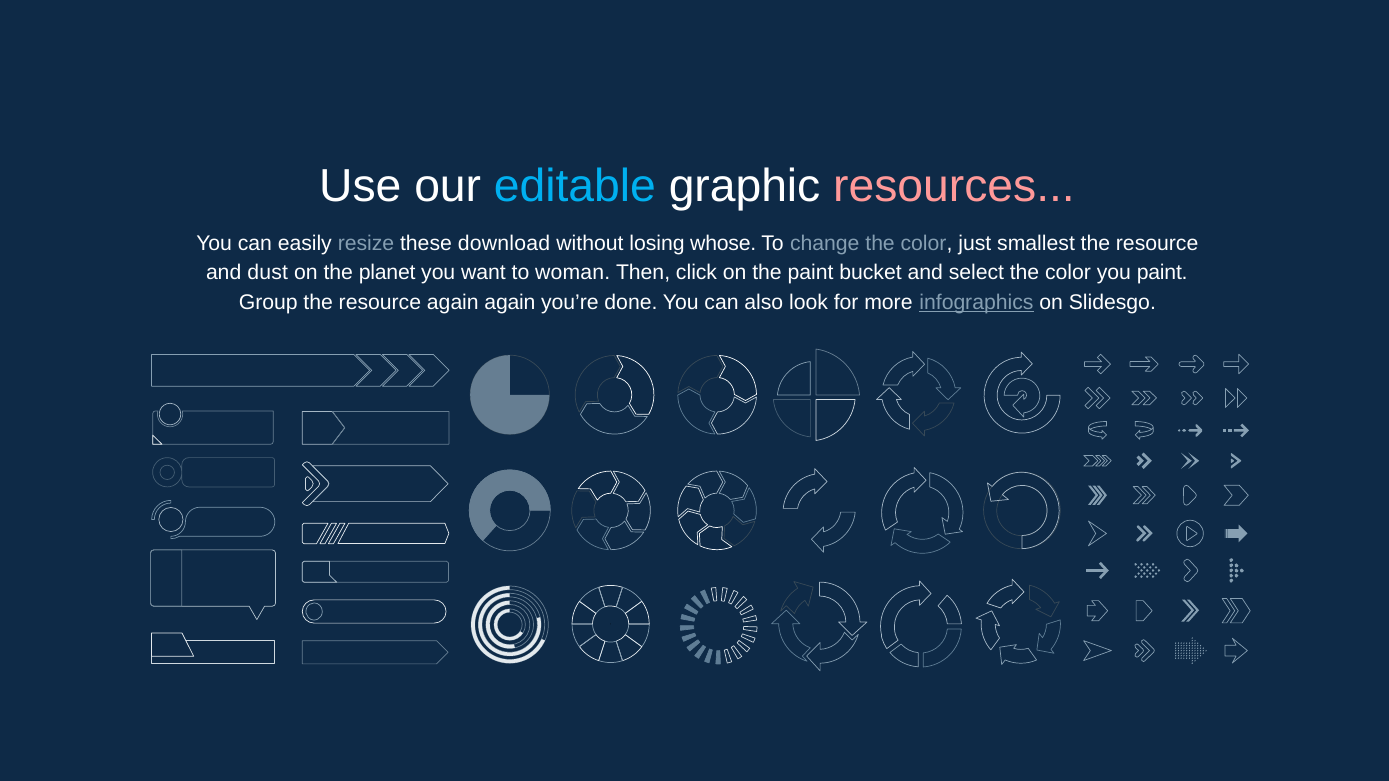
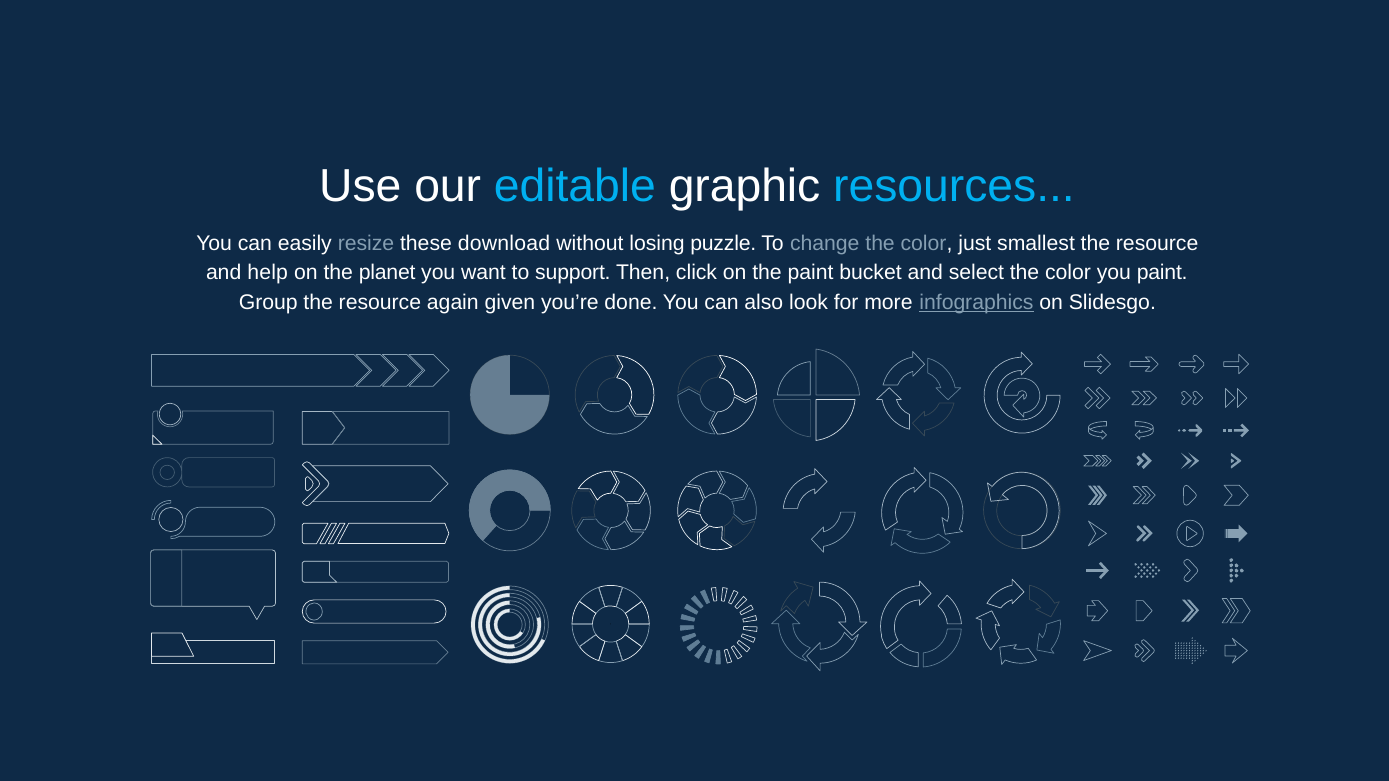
resources colour: pink -> light blue (954, 187)
whose: whose -> puzzle (723, 244)
dust: dust -> help (268, 273)
woman: woman -> support (573, 273)
again again: again -> given (510, 302)
